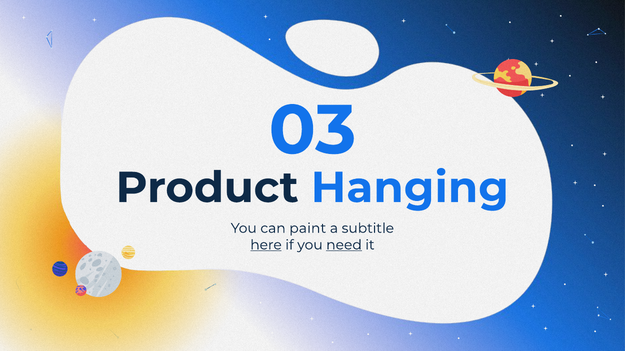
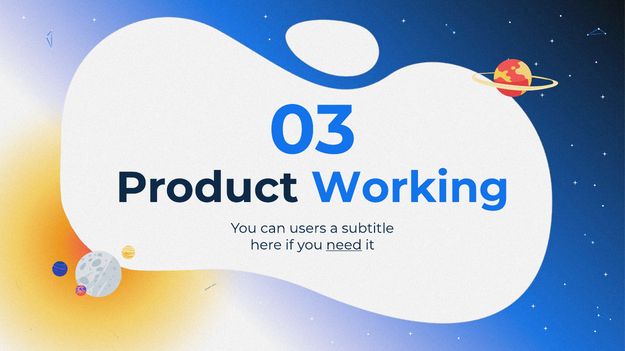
Hanging: Hanging -> Working (410, 188)
paint: paint -> users (308, 229)
here underline: present -> none (266, 245)
